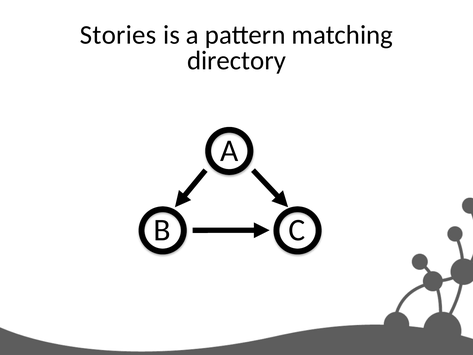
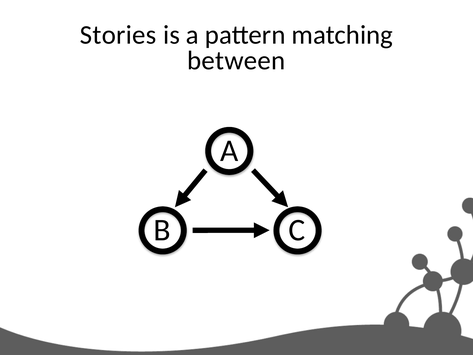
directory: directory -> between (236, 61)
